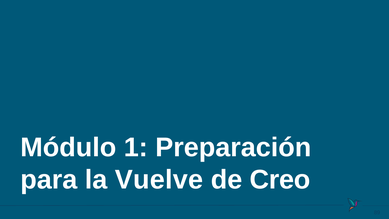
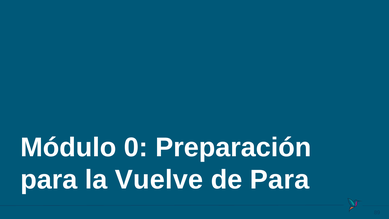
1: 1 -> 0 (136, 147)
de Creo: Creo -> Para (280, 180)
